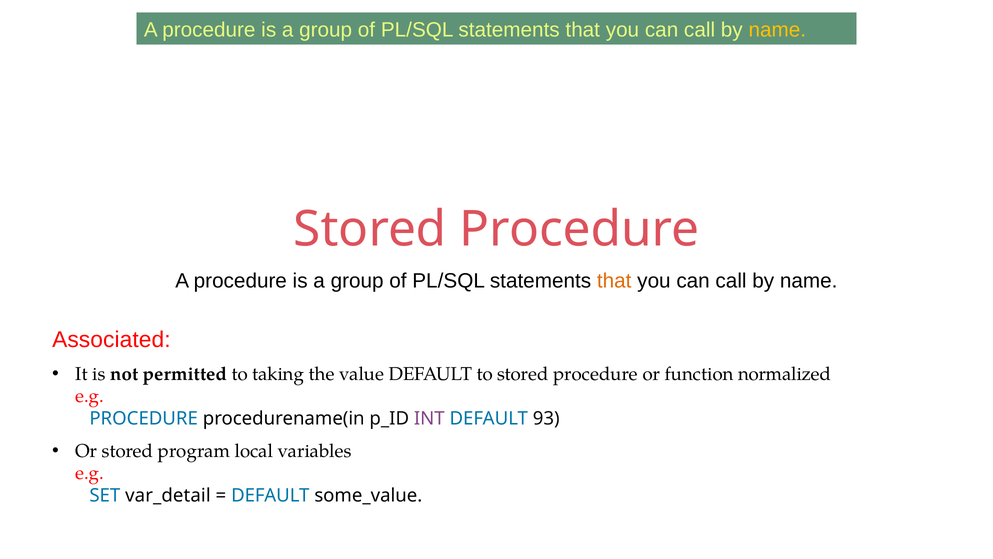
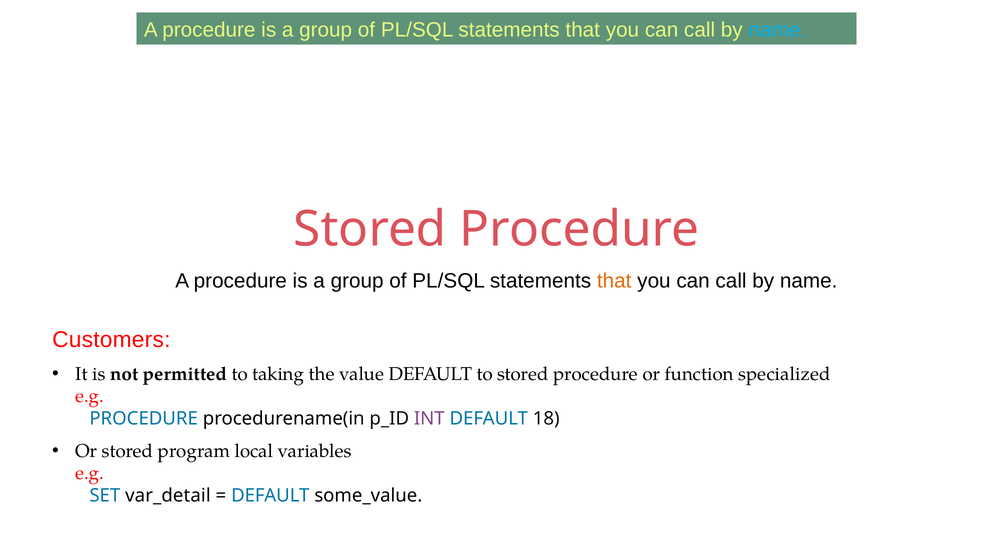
name colour: yellow -> light blue (777, 30)
Associated: Associated -> Customers (111, 339)
normalized: normalized -> specialized (784, 374)
93: 93 -> 18 (546, 418)
